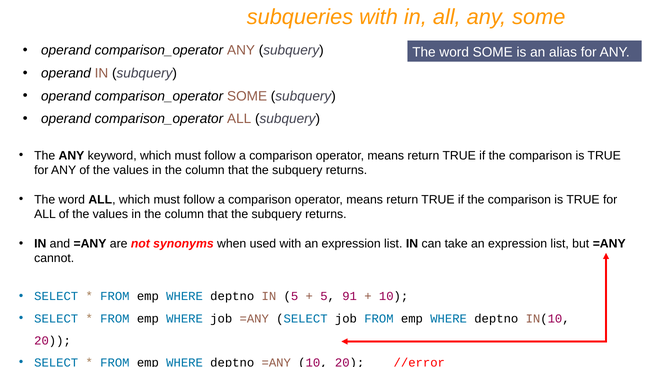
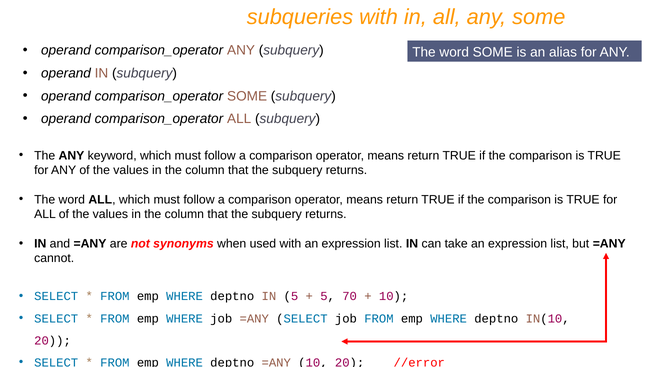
91: 91 -> 70 (350, 296)
